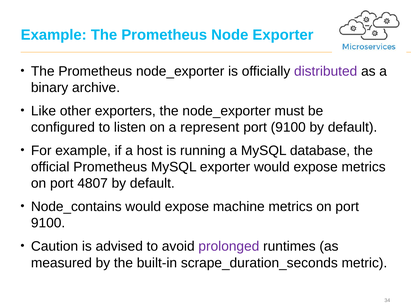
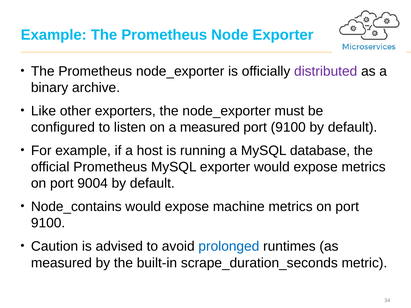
a represent: represent -> measured (210, 127)
4807: 4807 -> 9004 (93, 184)
prolonged colour: purple -> blue (229, 247)
